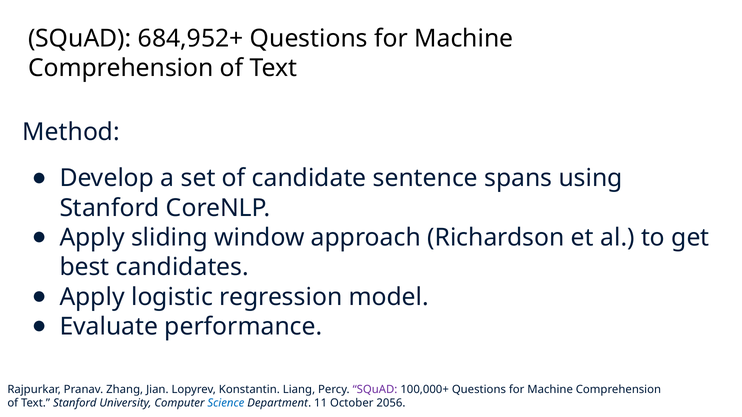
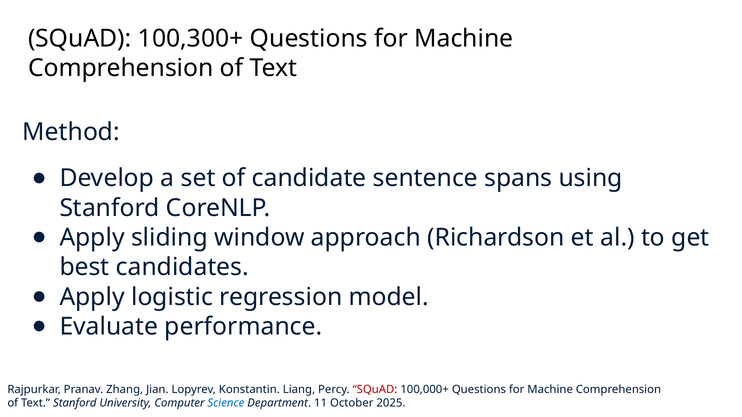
684,952+: 684,952+ -> 100,300+ (191, 39)
SQuAD colour: purple -> red (375, 390)
2056: 2056 -> 2025 (391, 404)
